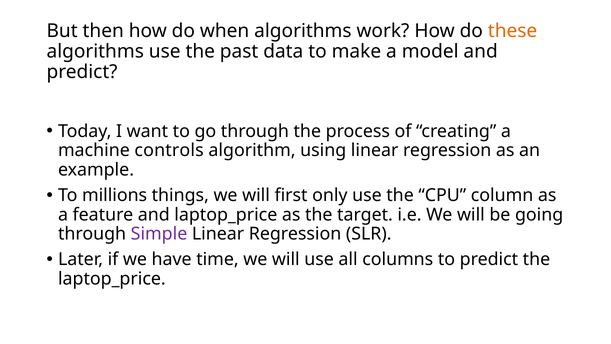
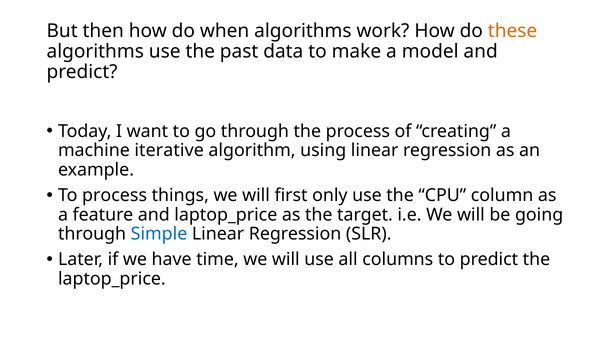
controls: controls -> iterative (169, 150)
To millions: millions -> process (115, 195)
Simple colour: purple -> blue (159, 234)
